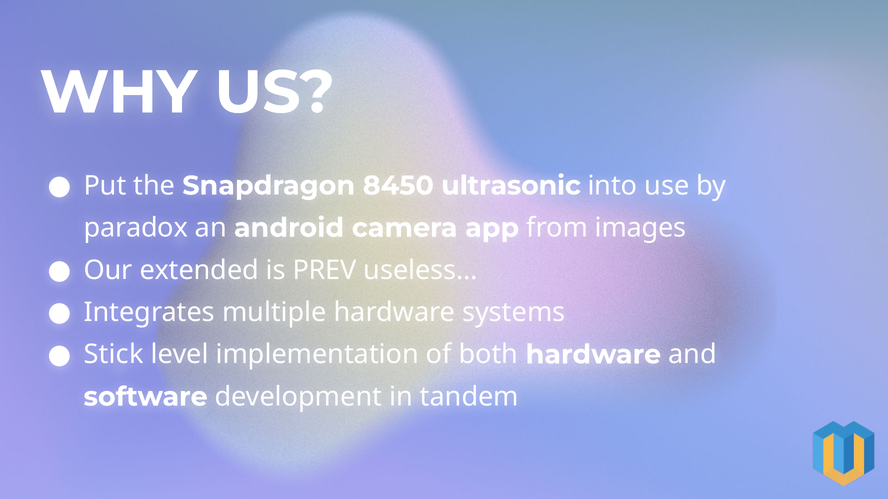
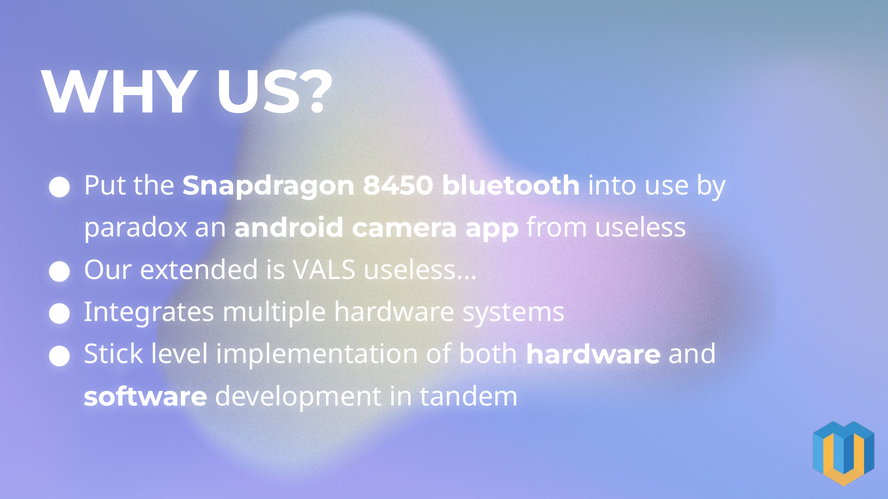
ultrasonic: ultrasonic -> bluetooth (511, 186)
images: images -> useless (641, 228)
PREV: PREV -> VALS (324, 270)
